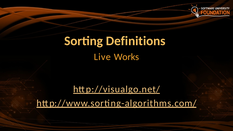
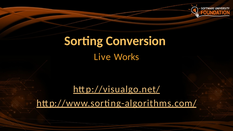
Definitions: Definitions -> Conversion (136, 41)
